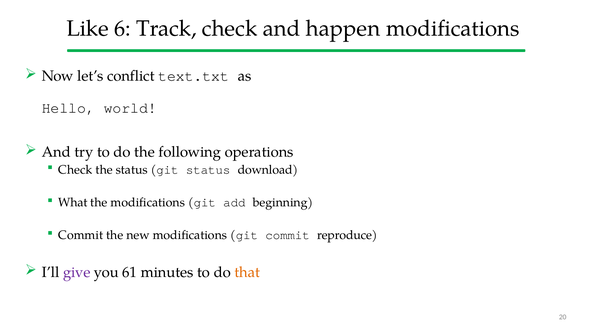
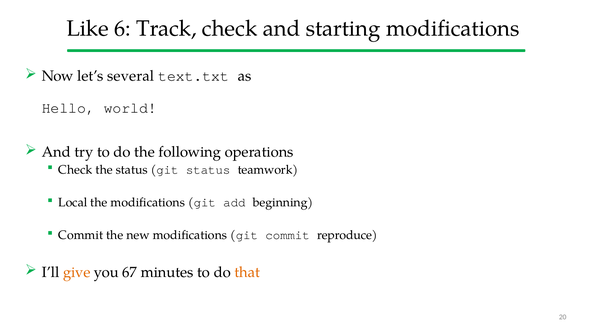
happen: happen -> starting (343, 28)
conflict: conflict -> several (131, 76)
download: download -> teamwork (268, 170)
What: What -> Local (73, 202)
give colour: purple -> orange (77, 272)
61: 61 -> 67 (130, 272)
